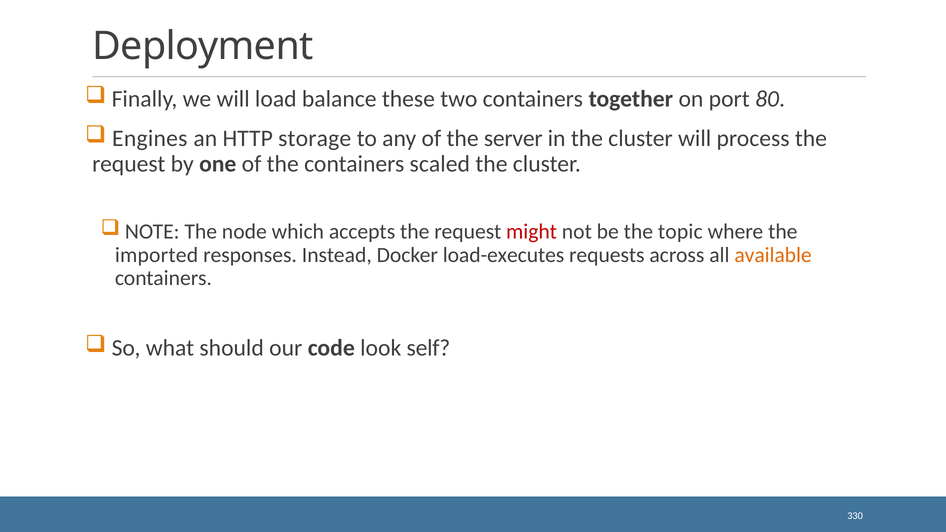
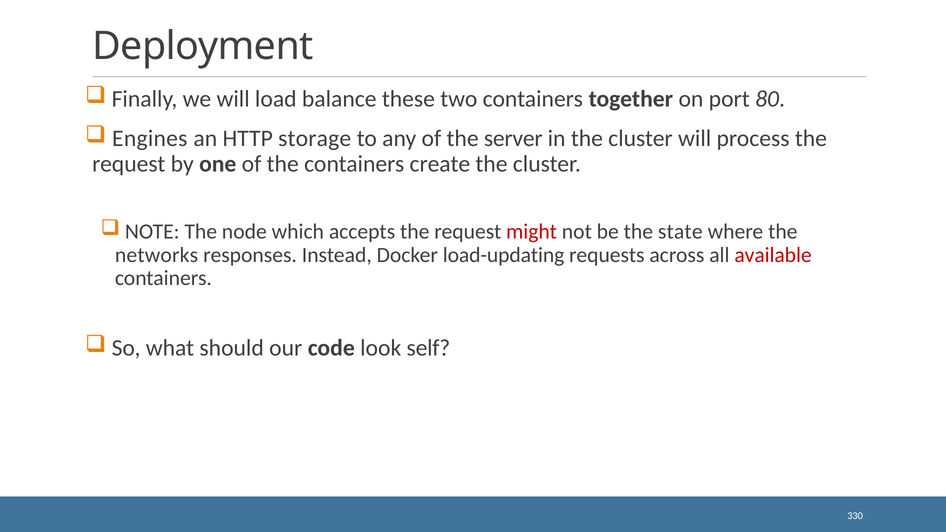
scaled: scaled -> create (440, 164)
topic: topic -> state (680, 232)
imported: imported -> networks (157, 255)
load-executes: load-executes -> load-updating (504, 255)
available colour: orange -> red (773, 255)
